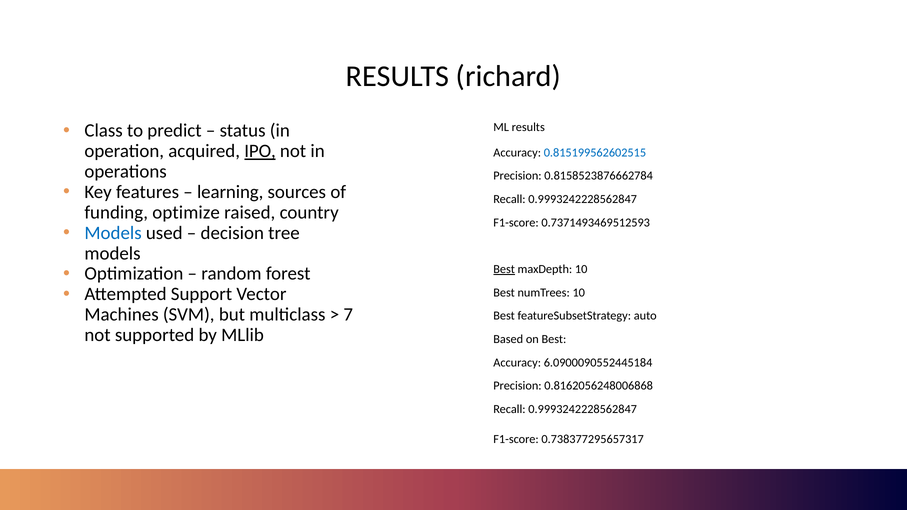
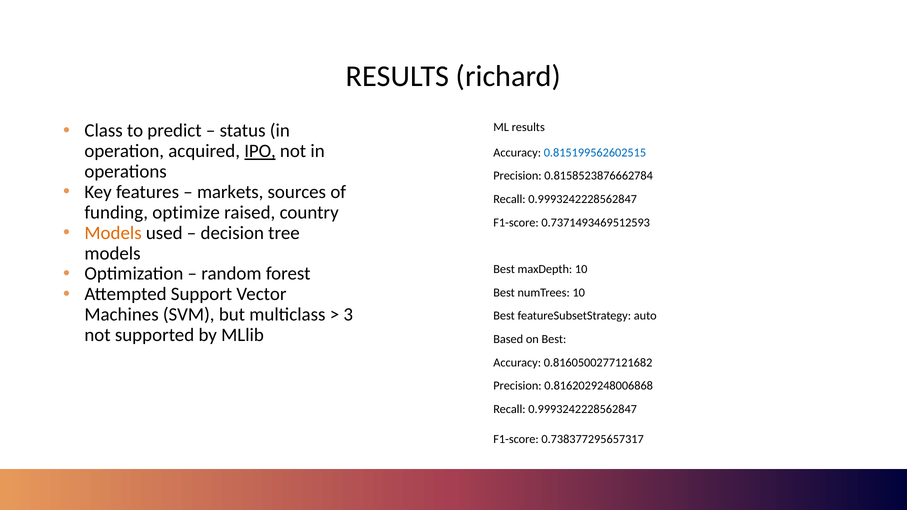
learning: learning -> markets (230, 192)
Models colour: blue -> orange (113, 233)
Best underline: present -> none (504, 269)
7: 7 -> 3 (348, 315)
6.0900090552445184: 6.0900090552445184 -> 0.8160500277121682 (598, 363)
0.8162056248006868: 0.8162056248006868 -> 0.8162029248006868 (599, 386)
